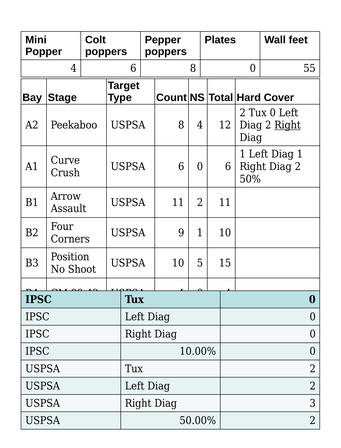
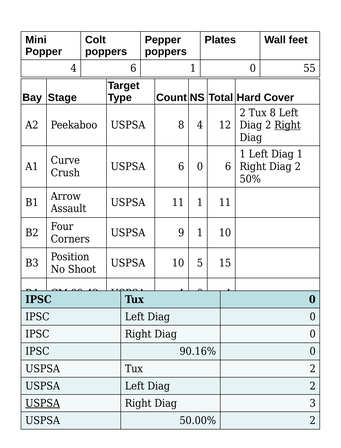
4 6 8: 8 -> 1 (193, 68)
2 Tux 0: 0 -> 8 (273, 113)
11 2: 2 -> 1 (200, 202)
10.00%: 10.00% -> 90.16% (198, 351)
USPSA underline: none -> present (43, 403)
